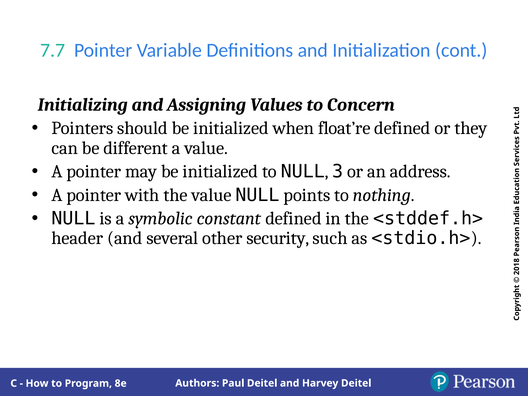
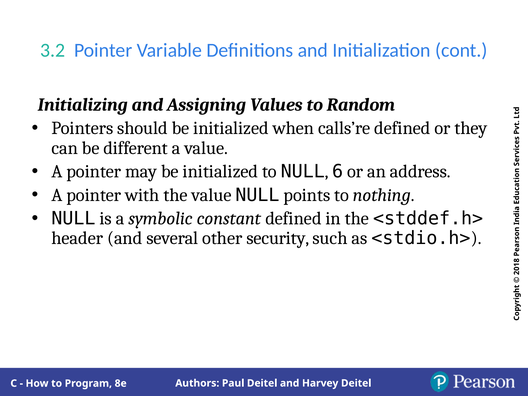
7.7: 7.7 -> 3.2 (53, 50)
Concern: Concern -> Random (361, 105)
float’re: float’re -> calls’re (344, 128)
3: 3 -> 6 (338, 172)
